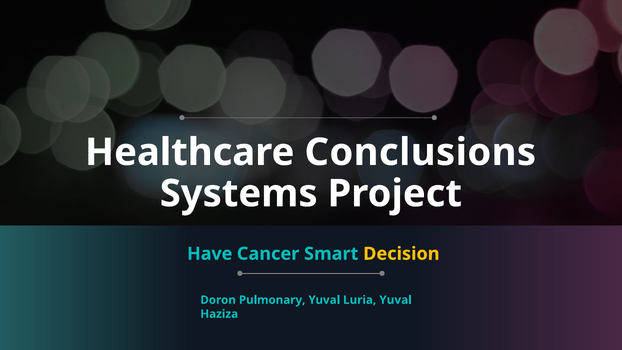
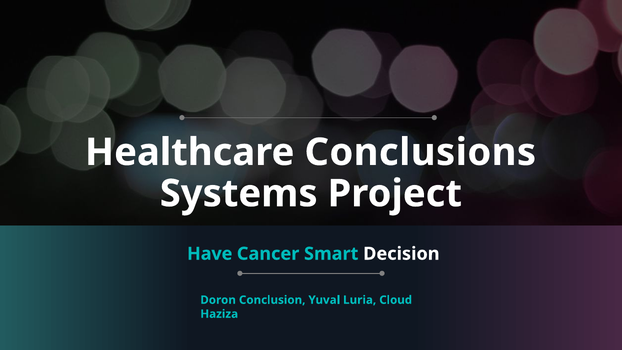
Decision colour: yellow -> white (401, 254)
Pulmonary: Pulmonary -> Conclusion (272, 300)
Luria Yuval: Yuval -> Cloud (396, 300)
